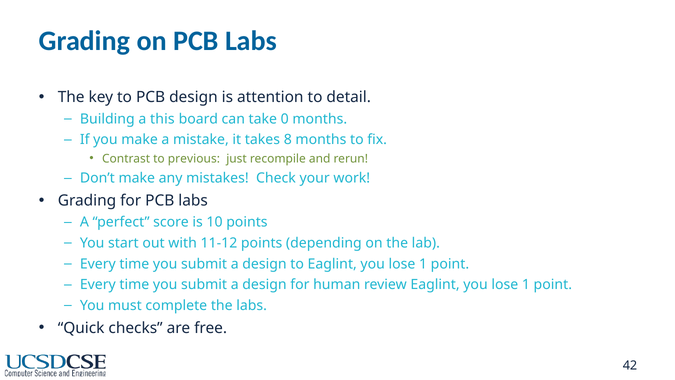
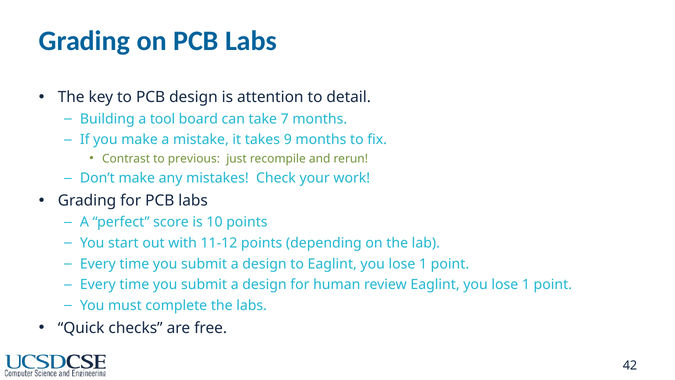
this: this -> tool (163, 119)
0: 0 -> 7 (285, 119)
8: 8 -> 9 (288, 140)
